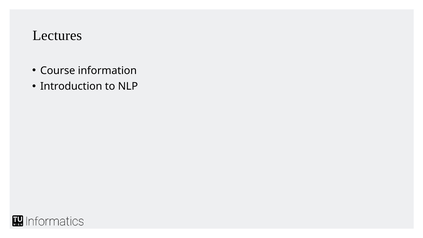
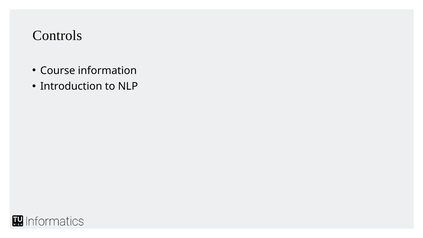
Lectures: Lectures -> Controls (57, 36)
